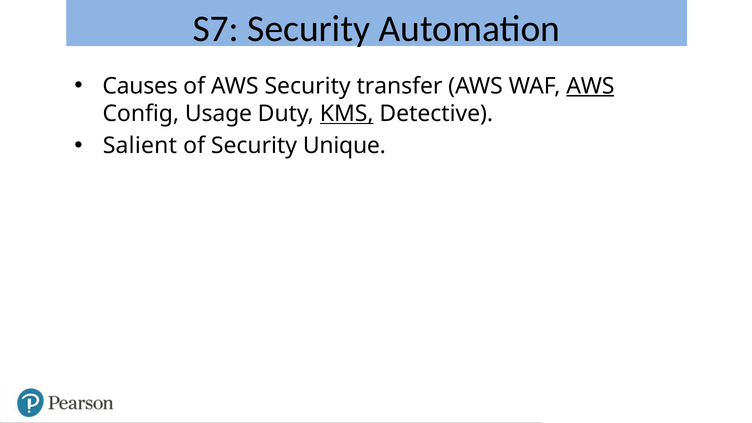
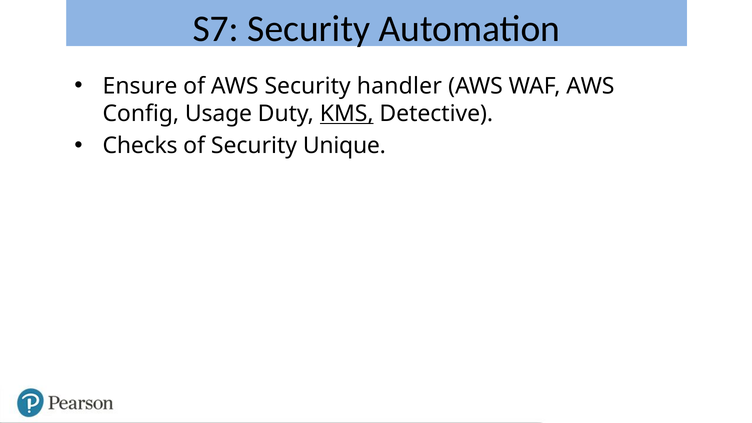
Causes: Causes -> Ensure (140, 86)
transfer: transfer -> handler (399, 86)
AWS underline: present -> none (590, 86)
Salient: Salient -> Checks (140, 146)
